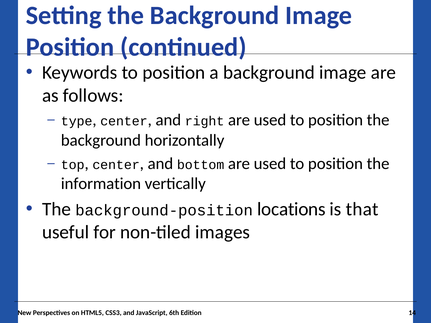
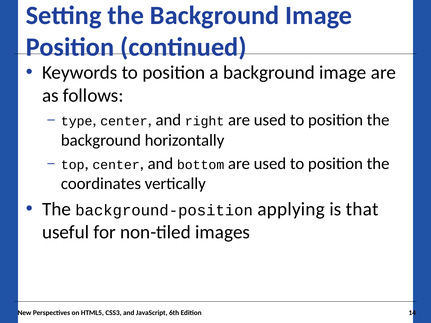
information: information -> coordinates (101, 184)
locations: locations -> applying (291, 210)
